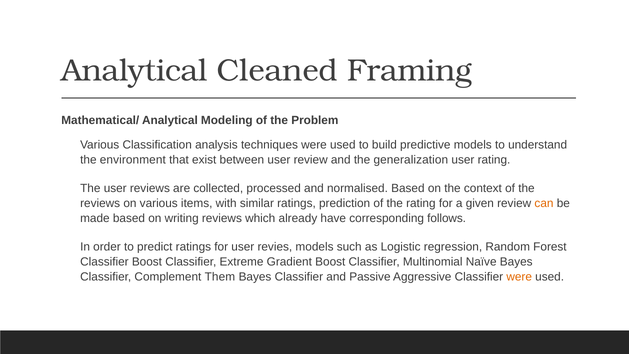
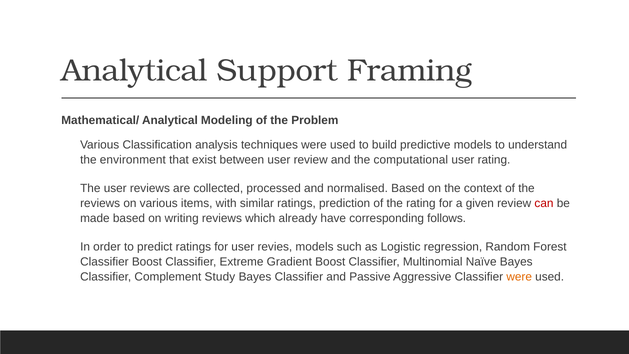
Cleaned: Cleaned -> Support (277, 70)
generalization: generalization -> computational (411, 160)
can colour: orange -> red (544, 203)
Them: Them -> Study (220, 277)
